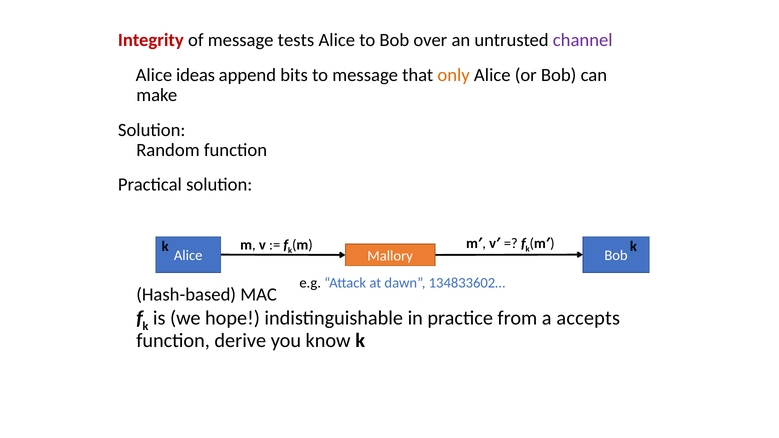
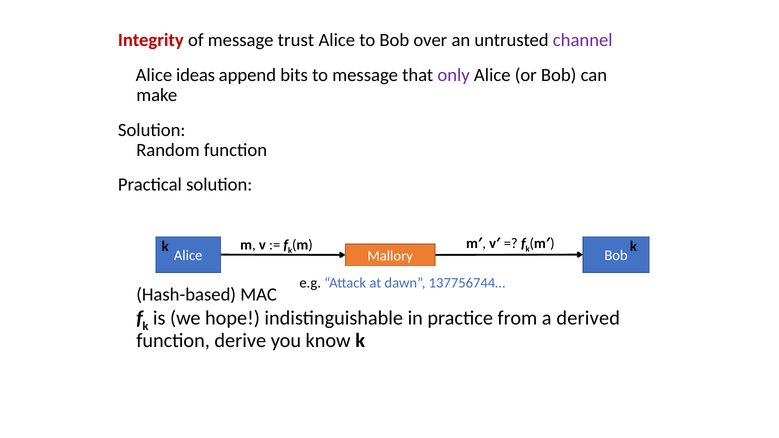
tests: tests -> trust (296, 40)
only colour: orange -> purple (454, 75)
134833602…: 134833602… -> 137756744… (467, 283)
accepts: accepts -> derived (588, 318)
